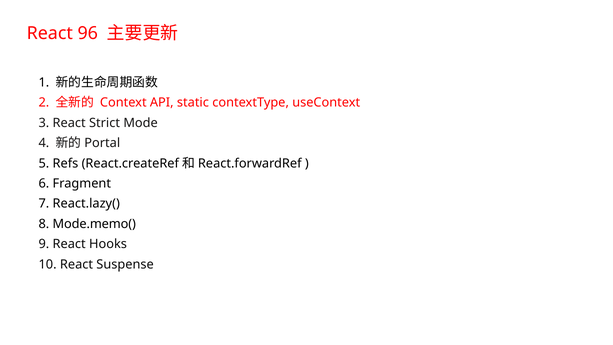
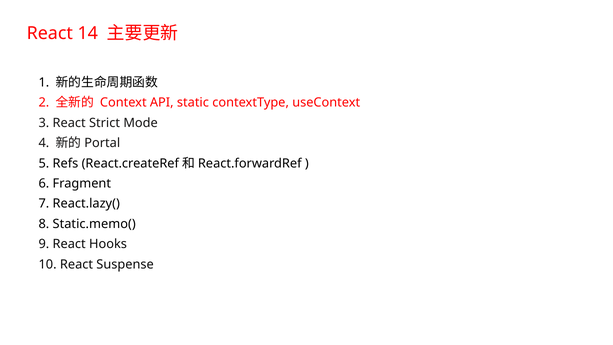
96: 96 -> 14 (88, 34)
Mode.memo(: Mode.memo( -> Static.memo( (94, 224)
